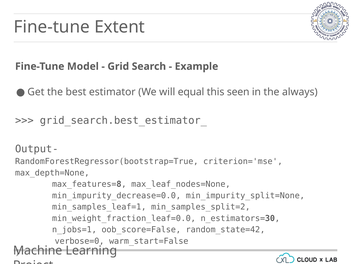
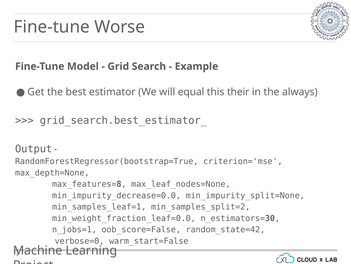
Extent: Extent -> Worse (120, 27)
seen: seen -> their (238, 92)
